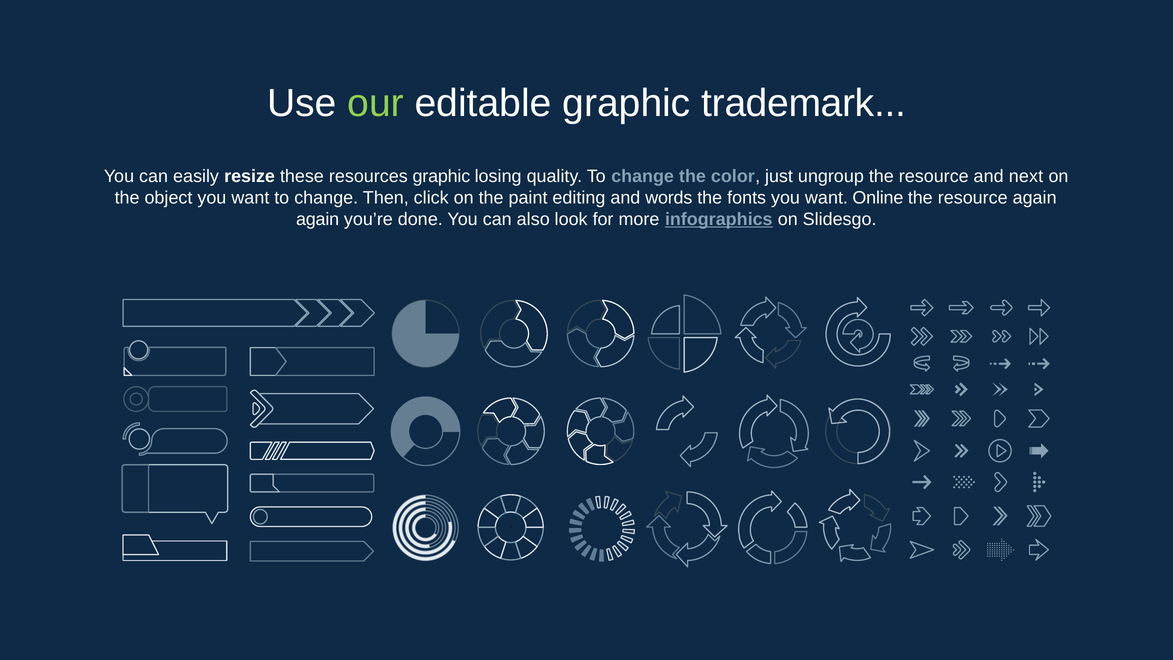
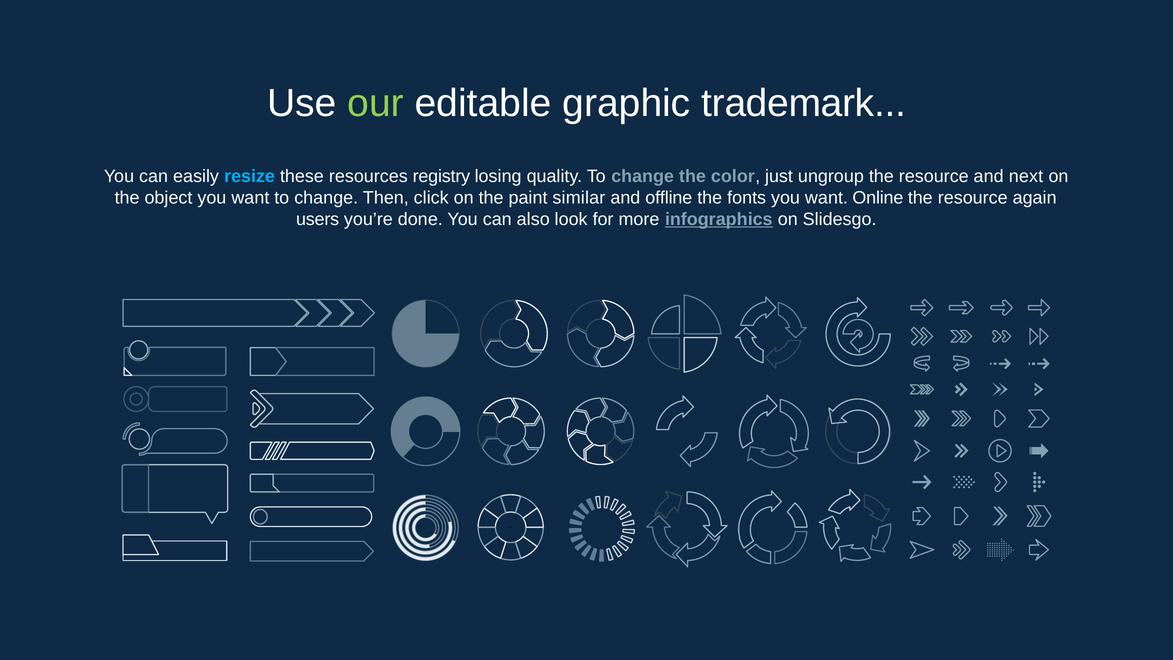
resize colour: white -> light blue (250, 176)
resources graphic: graphic -> registry (441, 176)
editing: editing -> similar (579, 198)
words: words -> offline (669, 198)
again: again -> users (318, 219)
